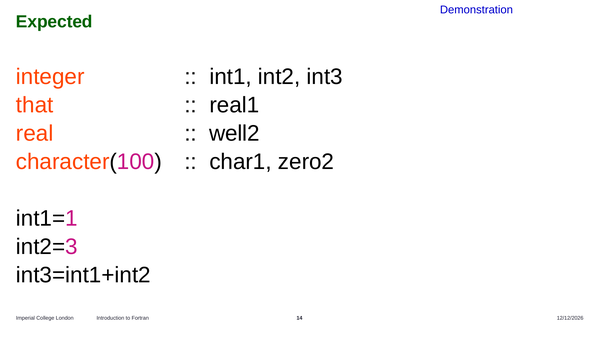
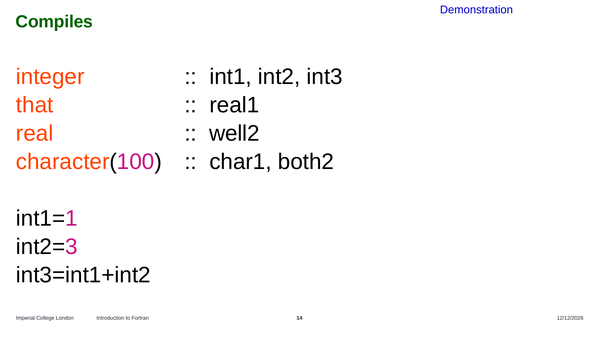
Expected: Expected -> Compiles (54, 22)
zero2: zero2 -> both2 (306, 162)
